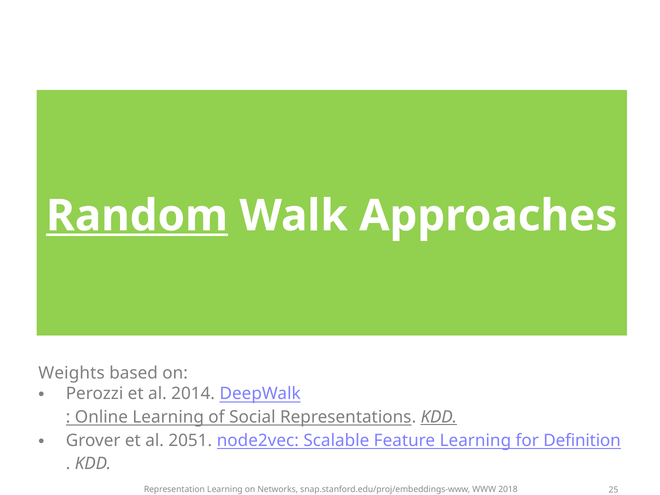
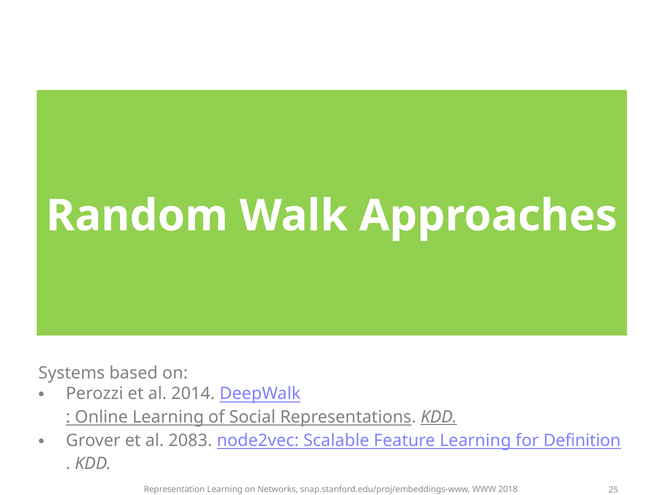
Random underline: present -> none (137, 216)
Weights: Weights -> Systems (72, 373)
2051: 2051 -> 2083 (190, 440)
